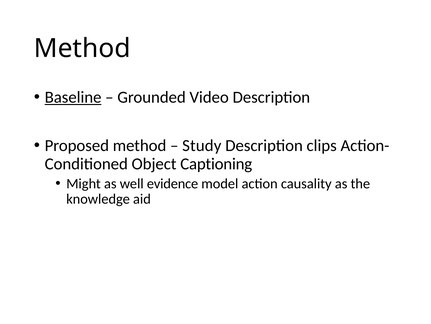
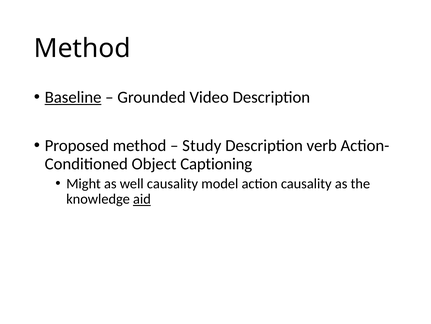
clips: clips -> verb (322, 145)
well evidence: evidence -> causality (172, 183)
aid underline: none -> present (142, 199)
